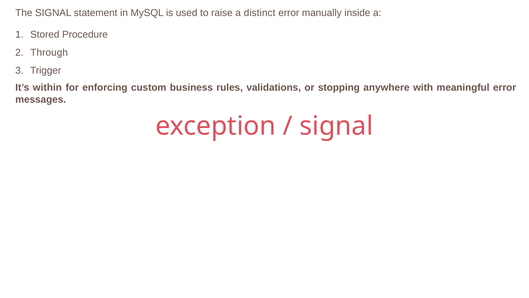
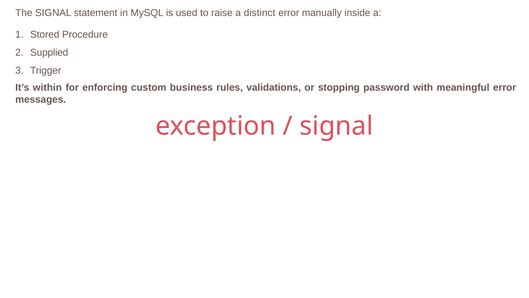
Through: Through -> Supplied (49, 53)
anywhere: anywhere -> password (387, 88)
